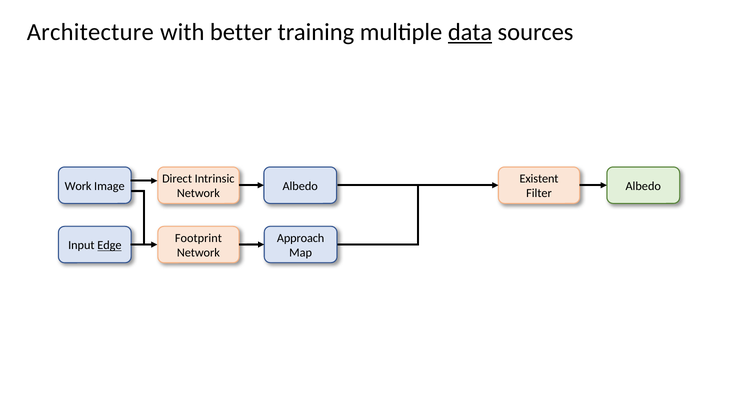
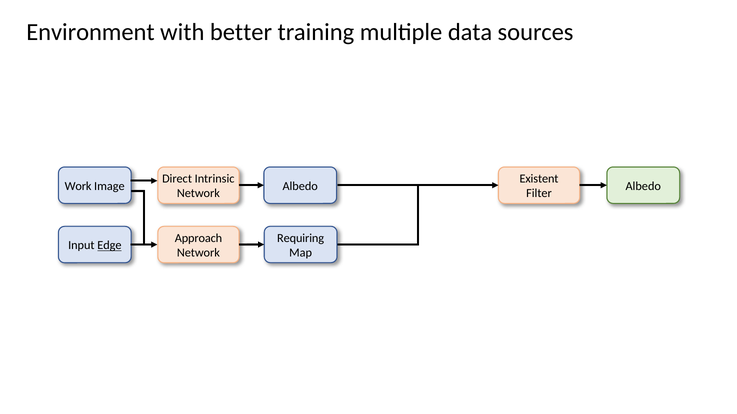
Architecture: Architecture -> Environment (90, 32)
data underline: present -> none (470, 32)
Footprint: Footprint -> Approach (198, 238)
Approach: Approach -> Requiring (301, 238)
